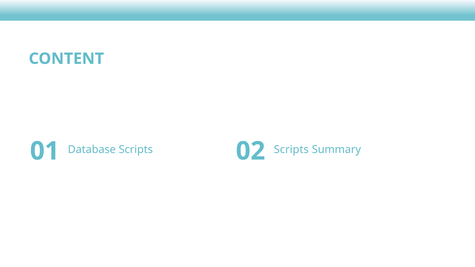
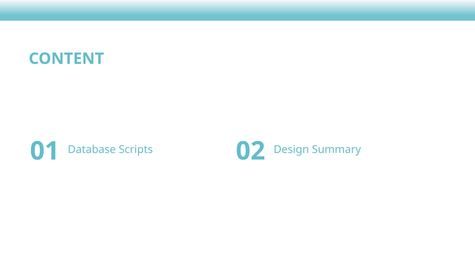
02 Scripts: Scripts -> Design (291, 150)
